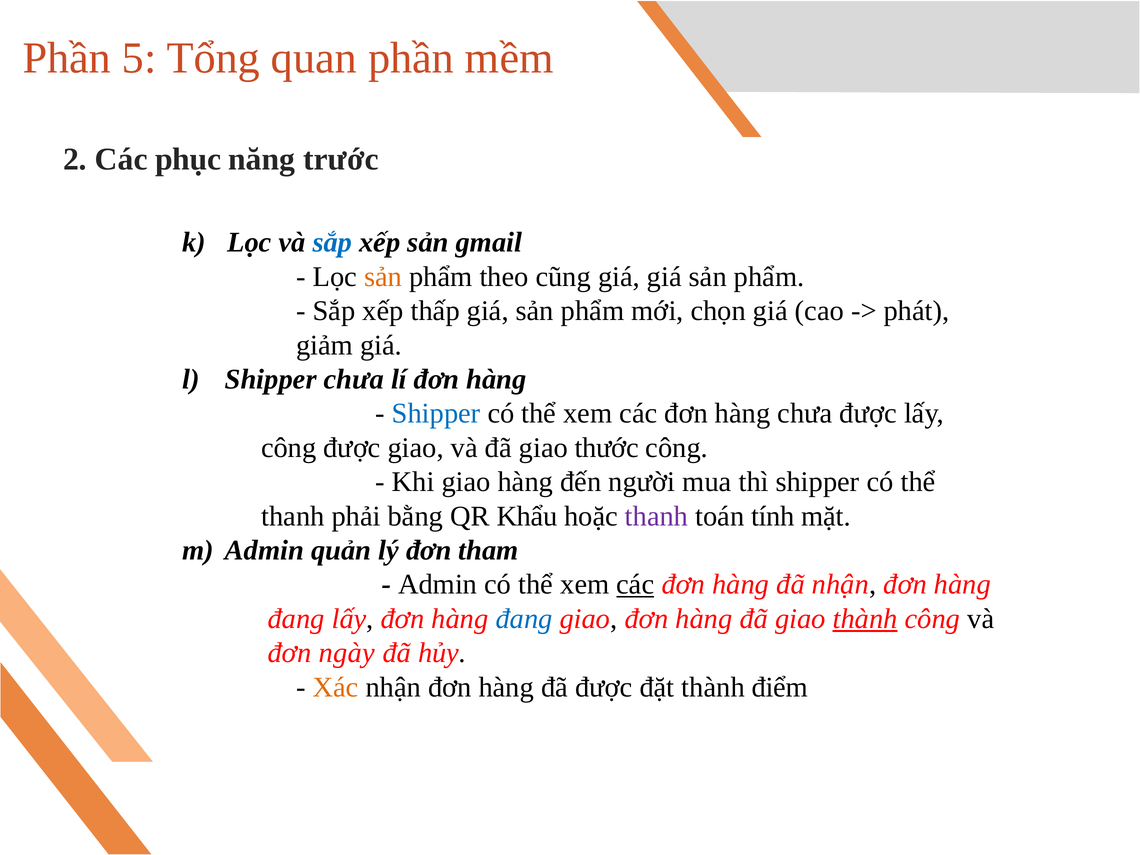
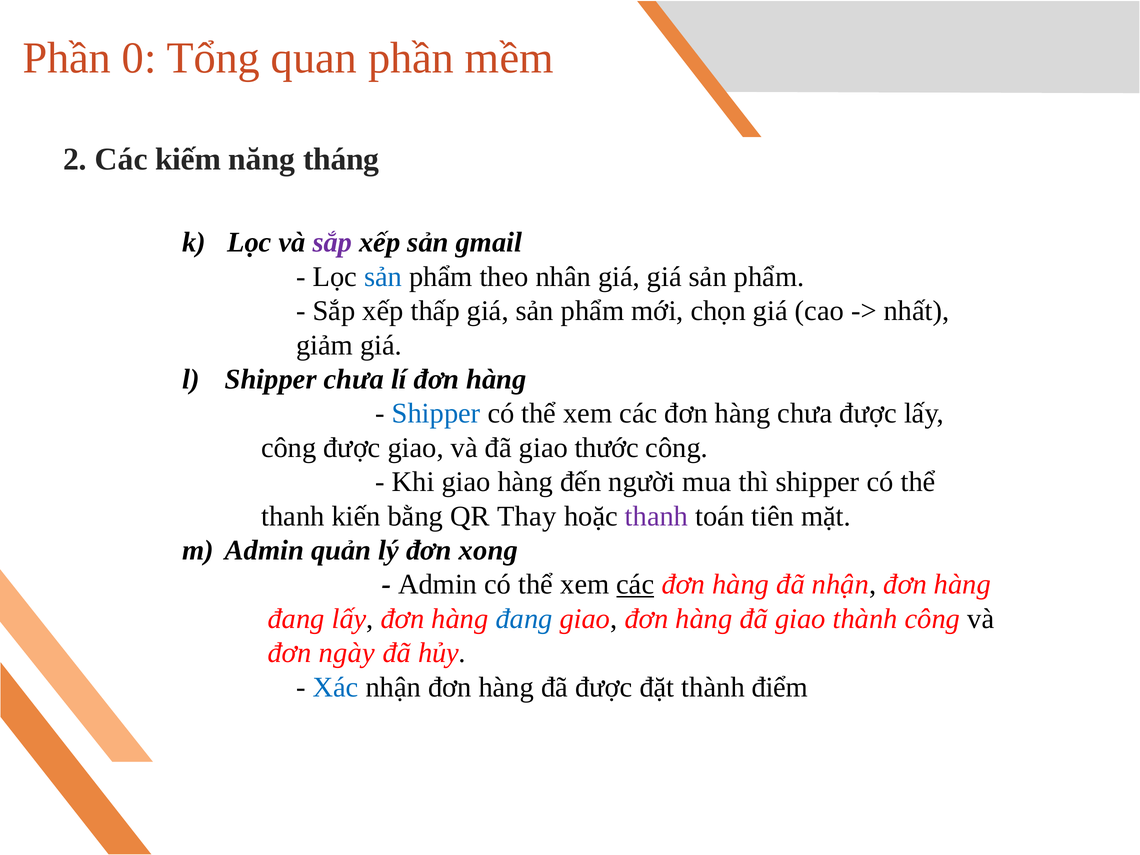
5: 5 -> 0 (139, 58)
phục: phục -> kiếm (188, 159)
trước: trước -> tháng (341, 159)
sắp colour: blue -> purple (332, 243)
sản colour: orange -> blue (383, 277)
cũng: cũng -> nhân (563, 277)
phát: phát -> nhất (916, 311)
phải: phải -> kiến (356, 516)
Khẩu: Khẩu -> Thay (527, 516)
tính: tính -> tiên (773, 516)
tham: tham -> xong (488, 550)
thành underline: present -> none (865, 619)
Xác colour: orange -> blue (336, 687)
